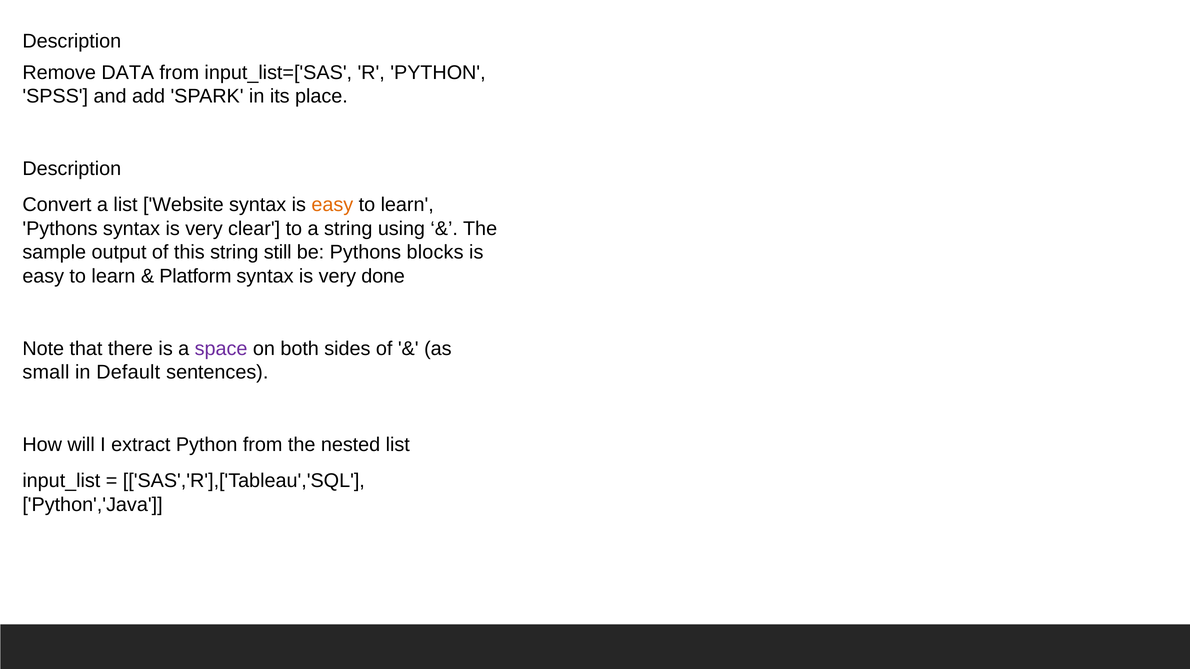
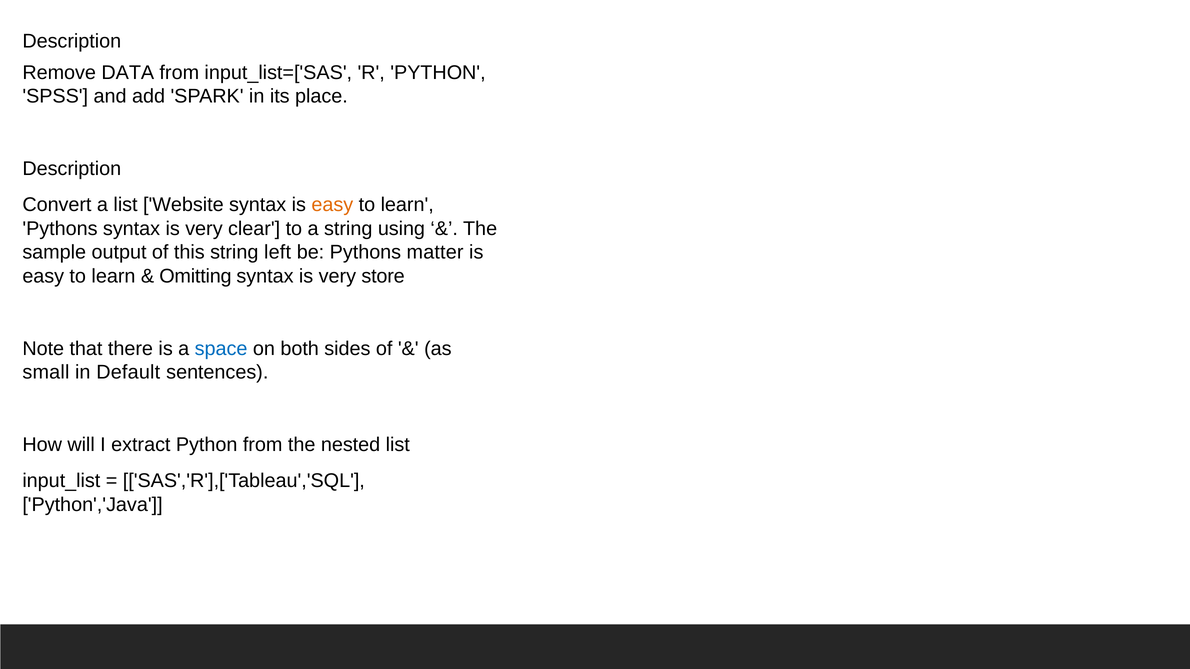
still: still -> left (278, 253)
blocks: blocks -> matter (435, 253)
Platform: Platform -> Omitting (195, 276)
done: done -> store (383, 276)
space colour: purple -> blue (221, 349)
